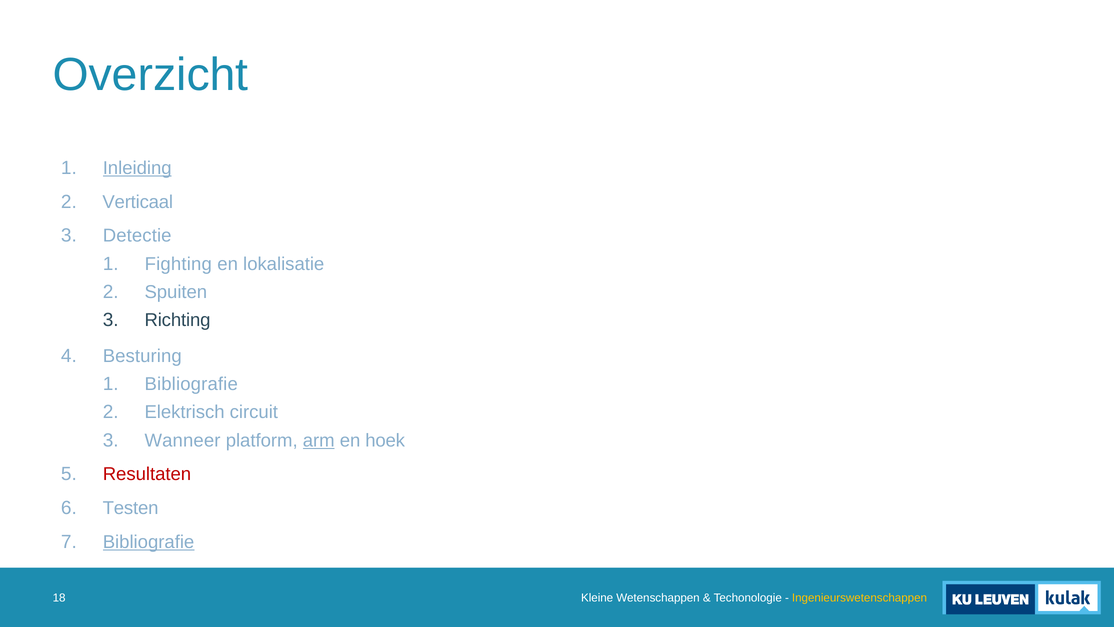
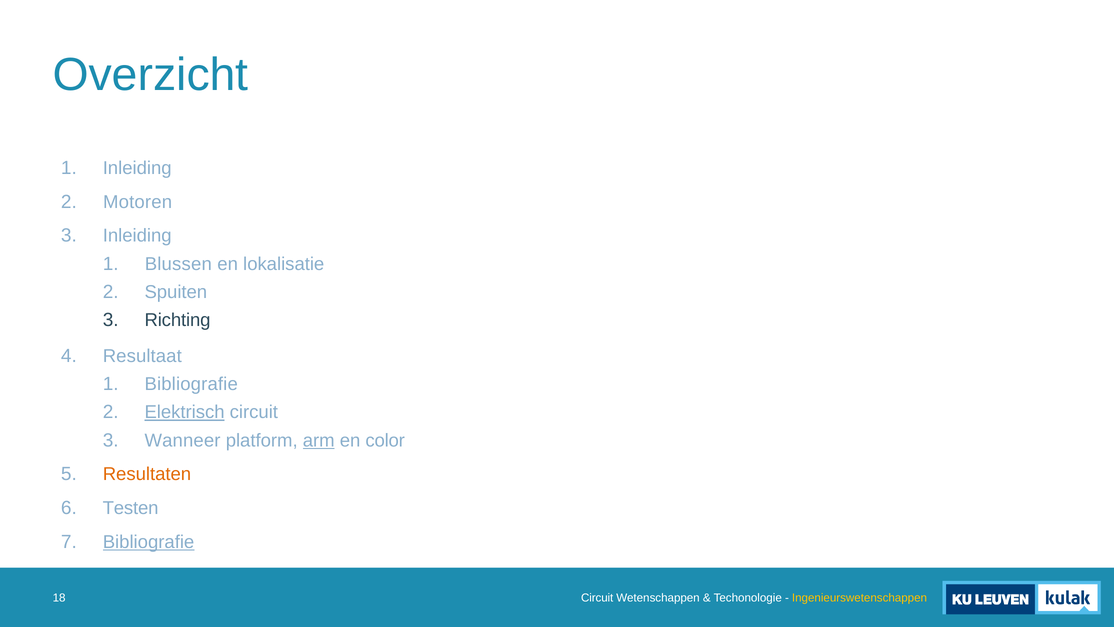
Inleiding underline: present -> none (137, 168)
Verticaal: Verticaal -> Motoren (138, 202)
Detectie: Detectie -> Inleiding (137, 236)
Fighting: Fighting -> Blussen (178, 264)
Besturing: Besturing -> Resultaat (142, 356)
Elektrisch underline: none -> present (185, 412)
hoek: hoek -> color (385, 440)
Resultaten colour: red -> orange (147, 474)
Kleine: Kleine -> Circuit (597, 598)
